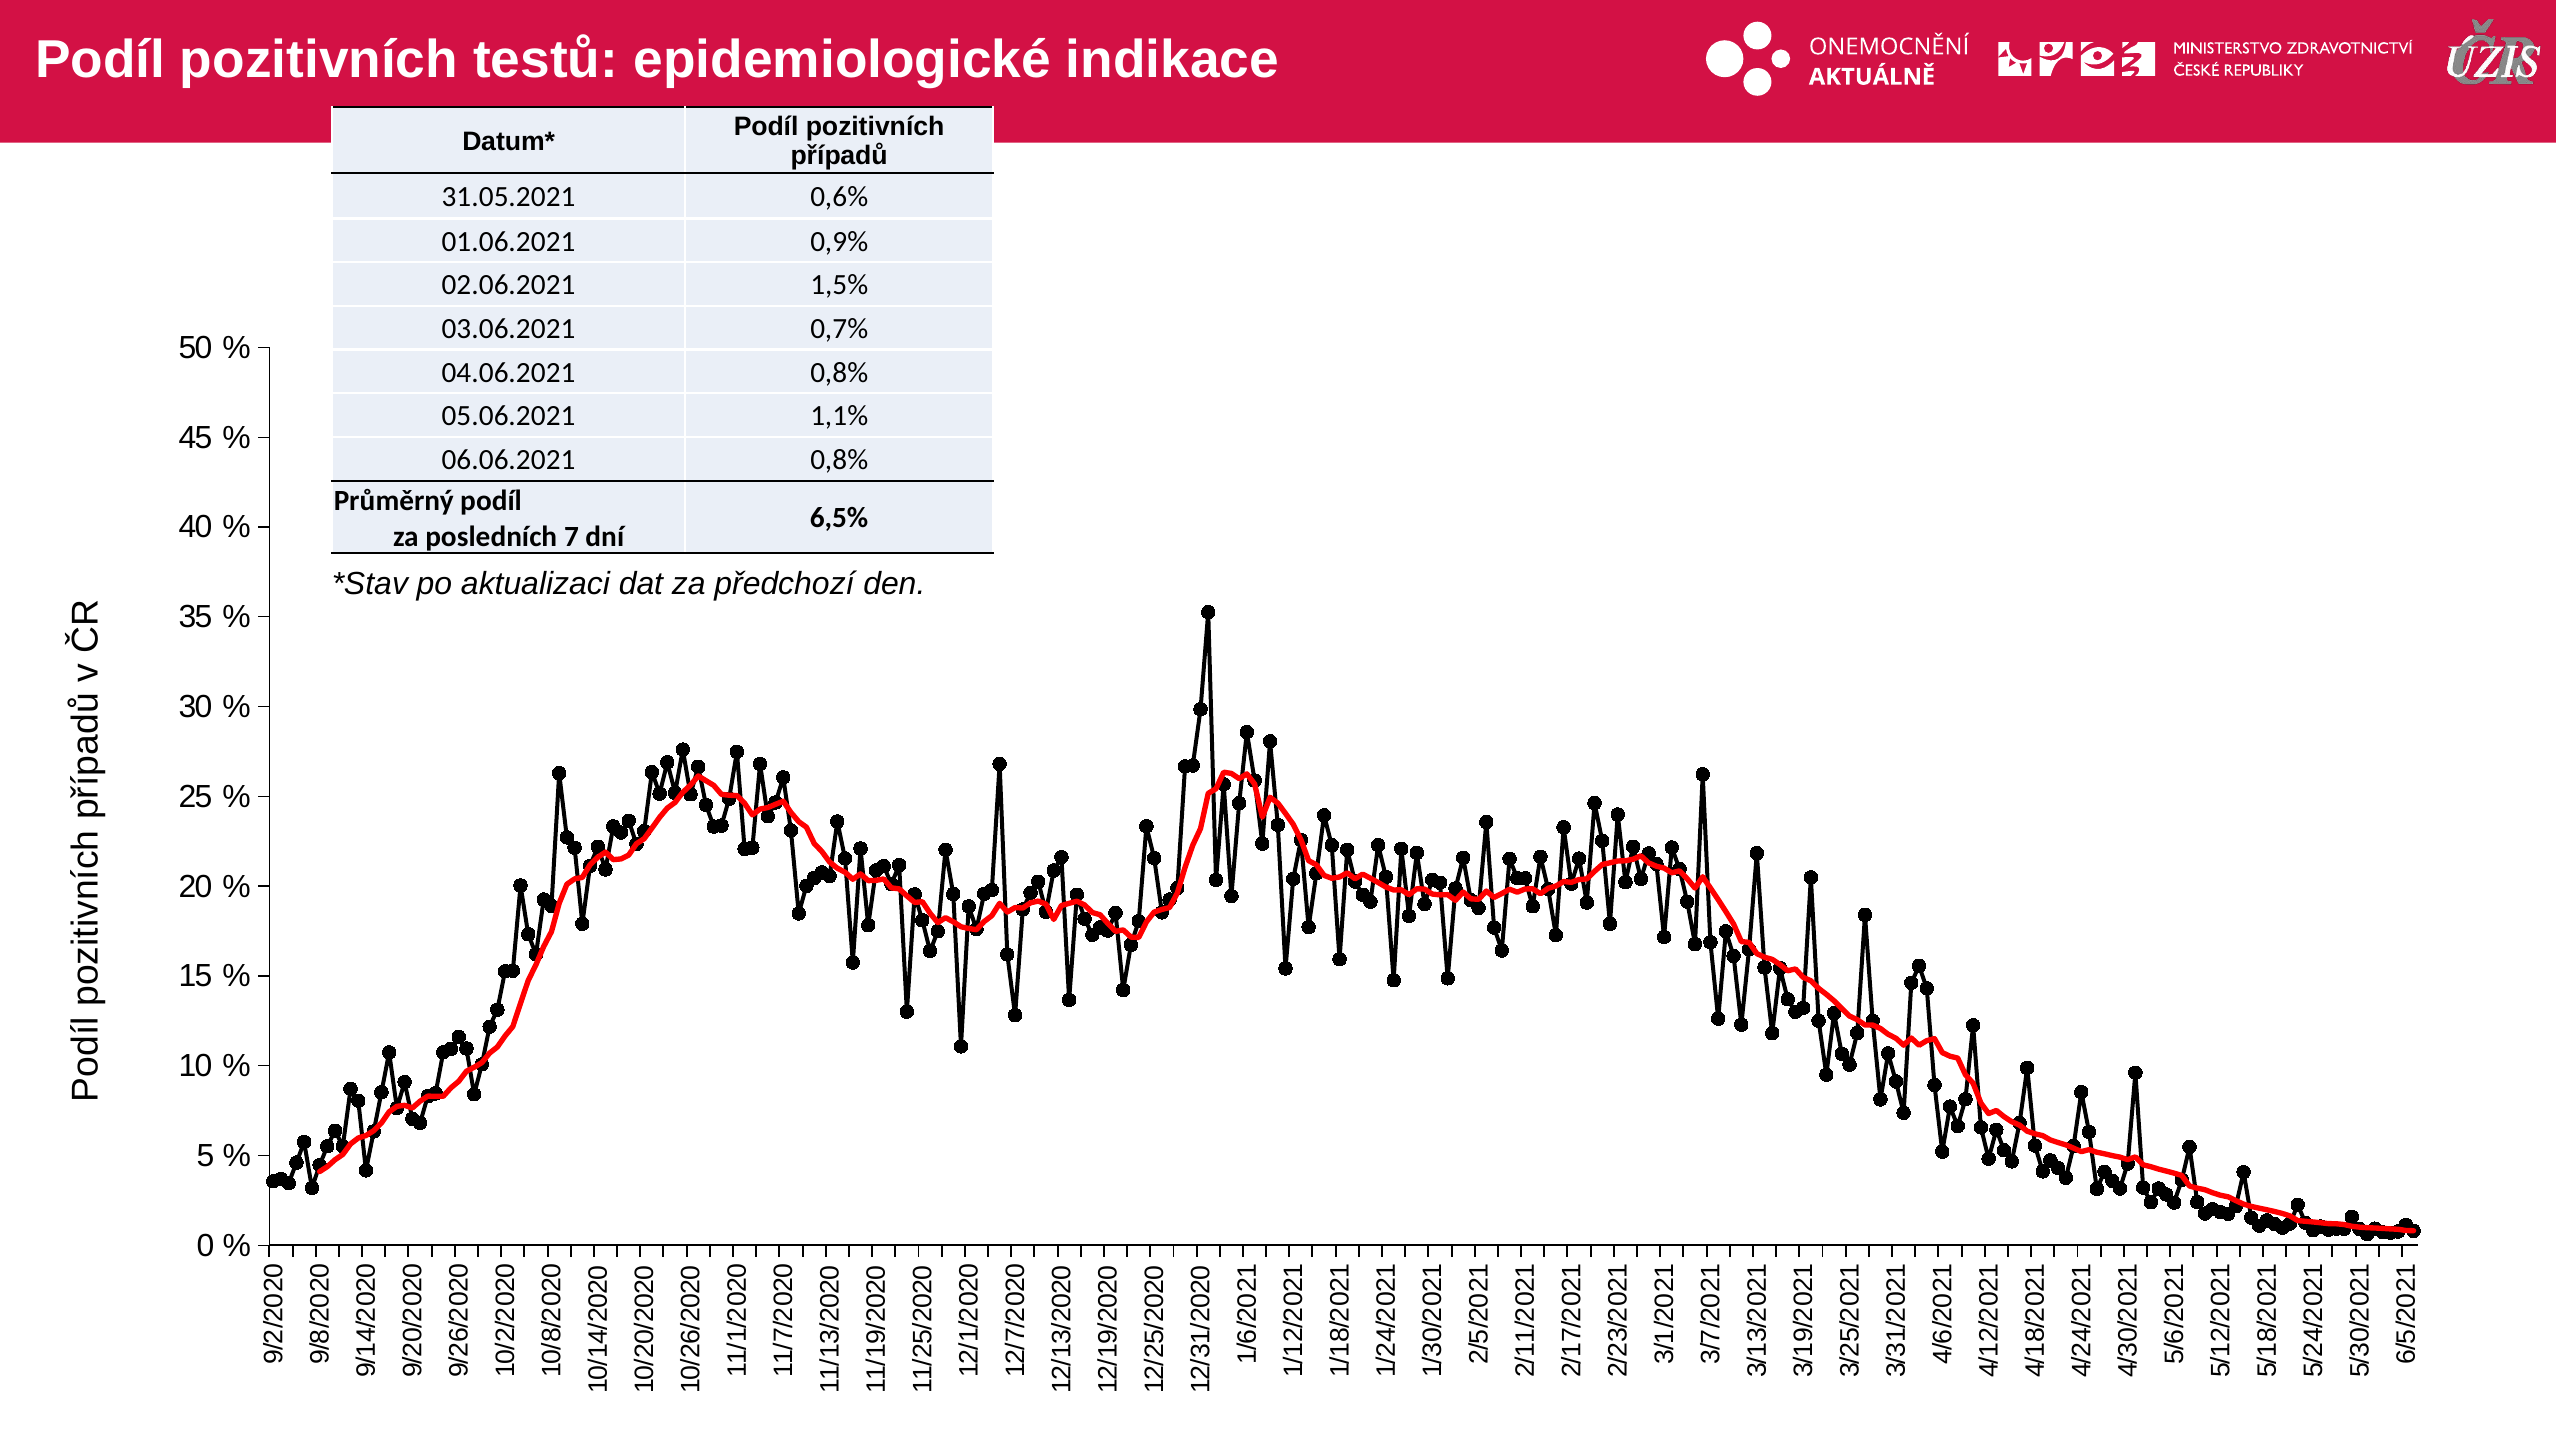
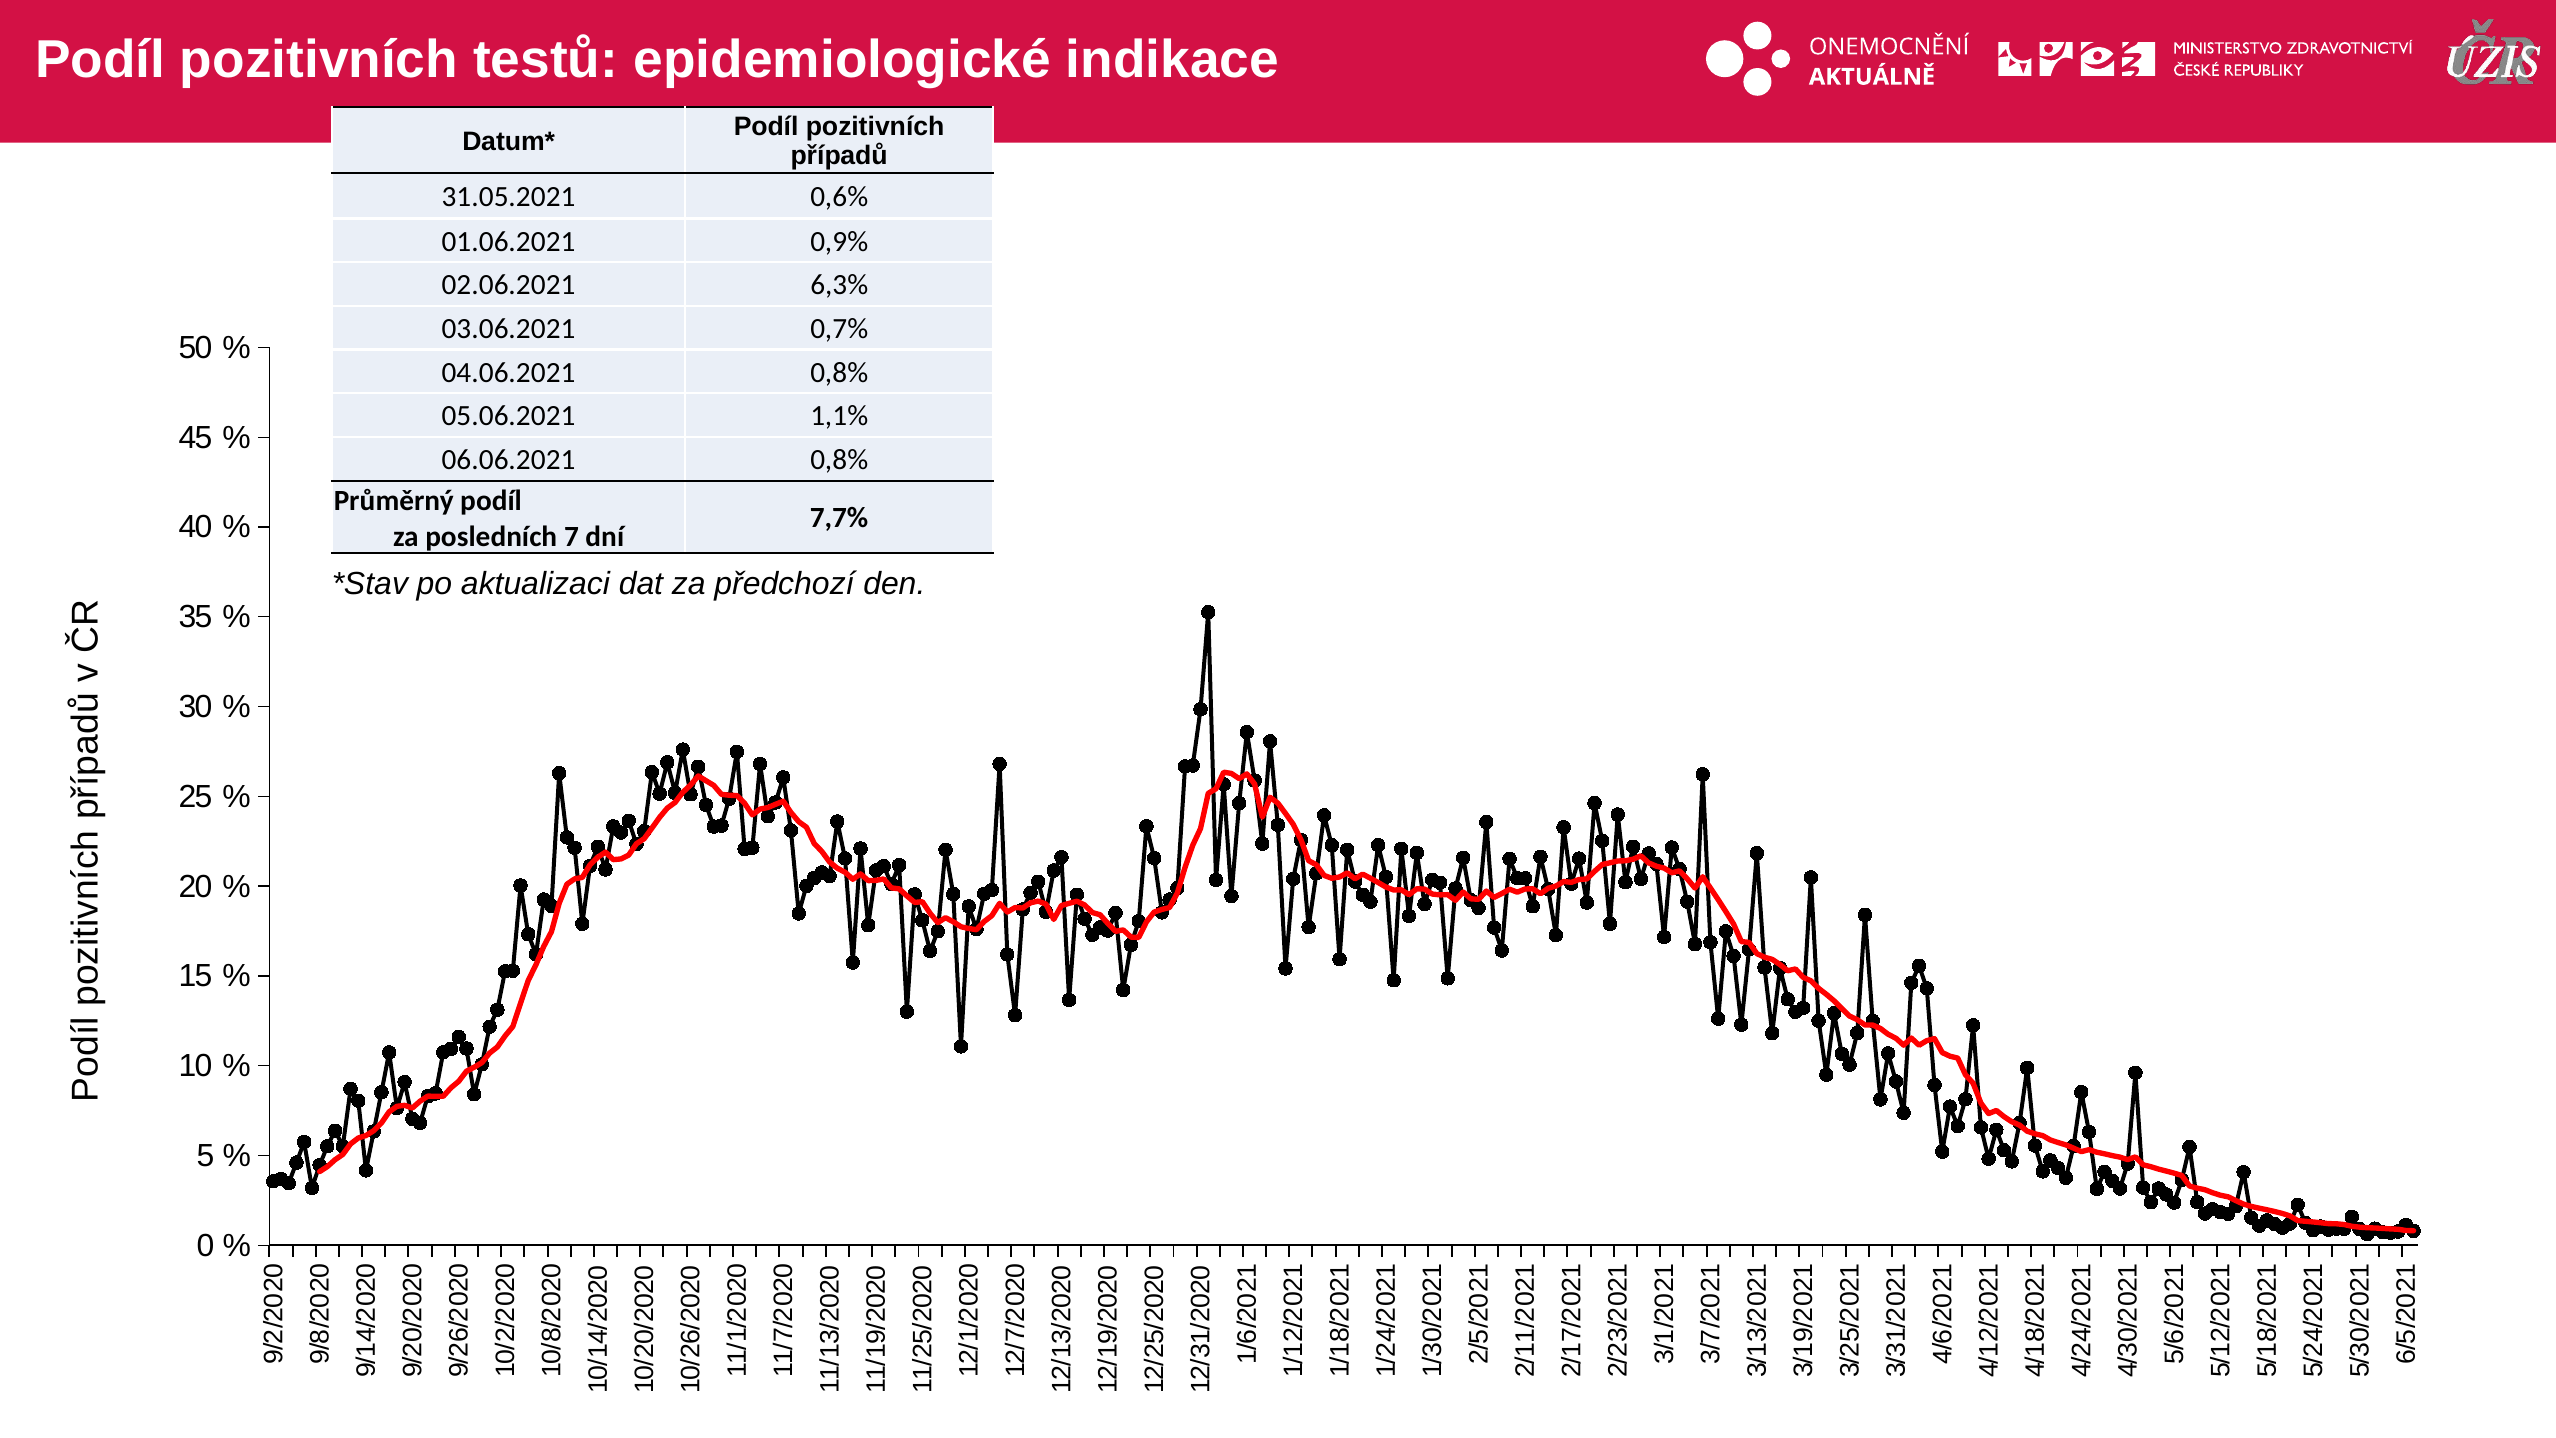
1,5%: 1,5% -> 6,3% (839, 285)
6,5%: 6,5% -> 7,7% (839, 518)
